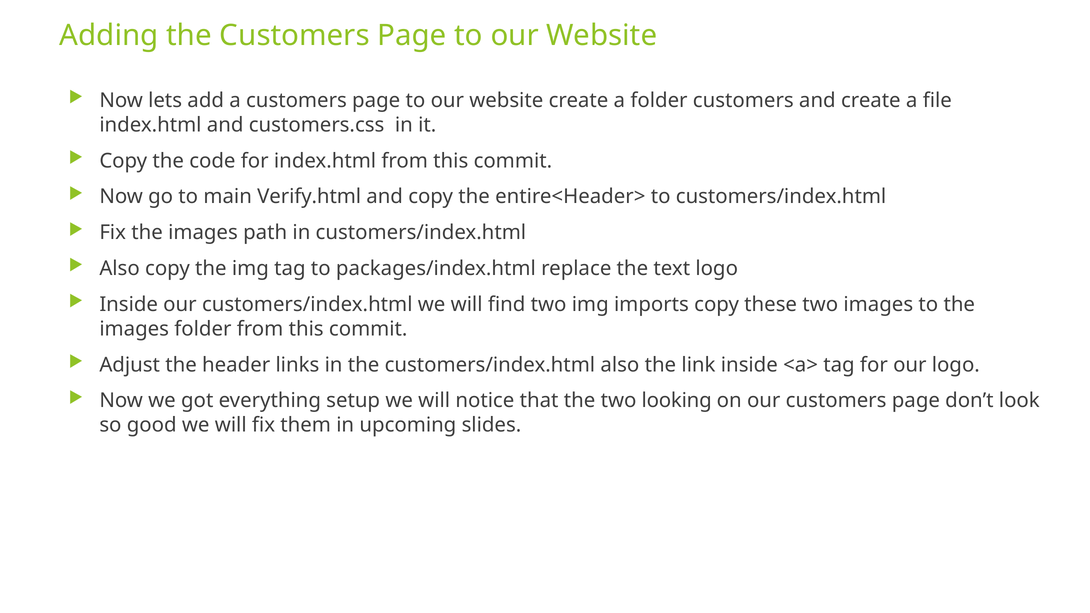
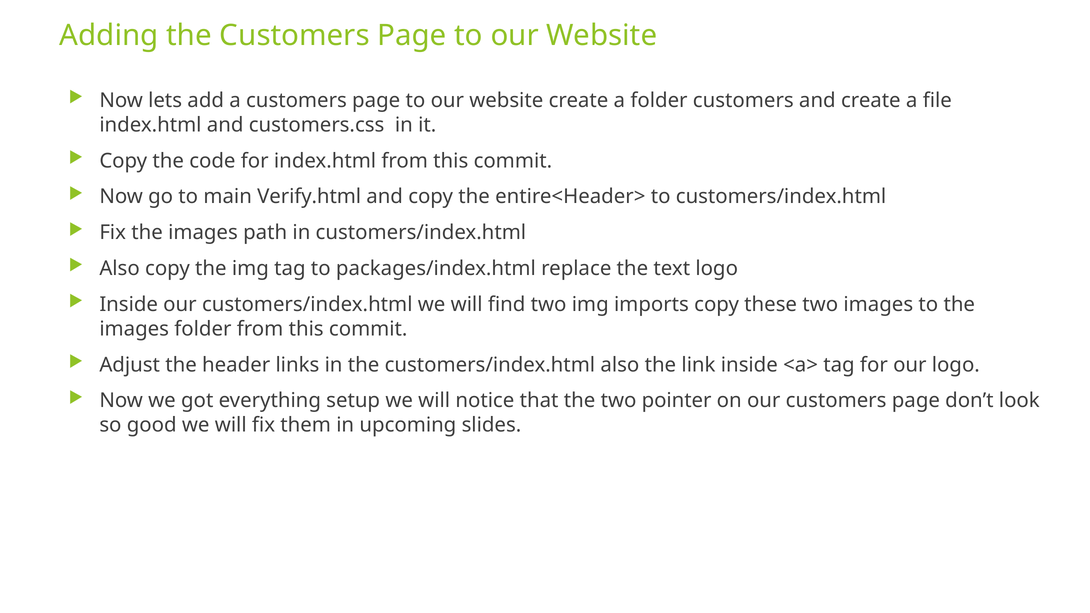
looking: looking -> pointer (677, 401)
